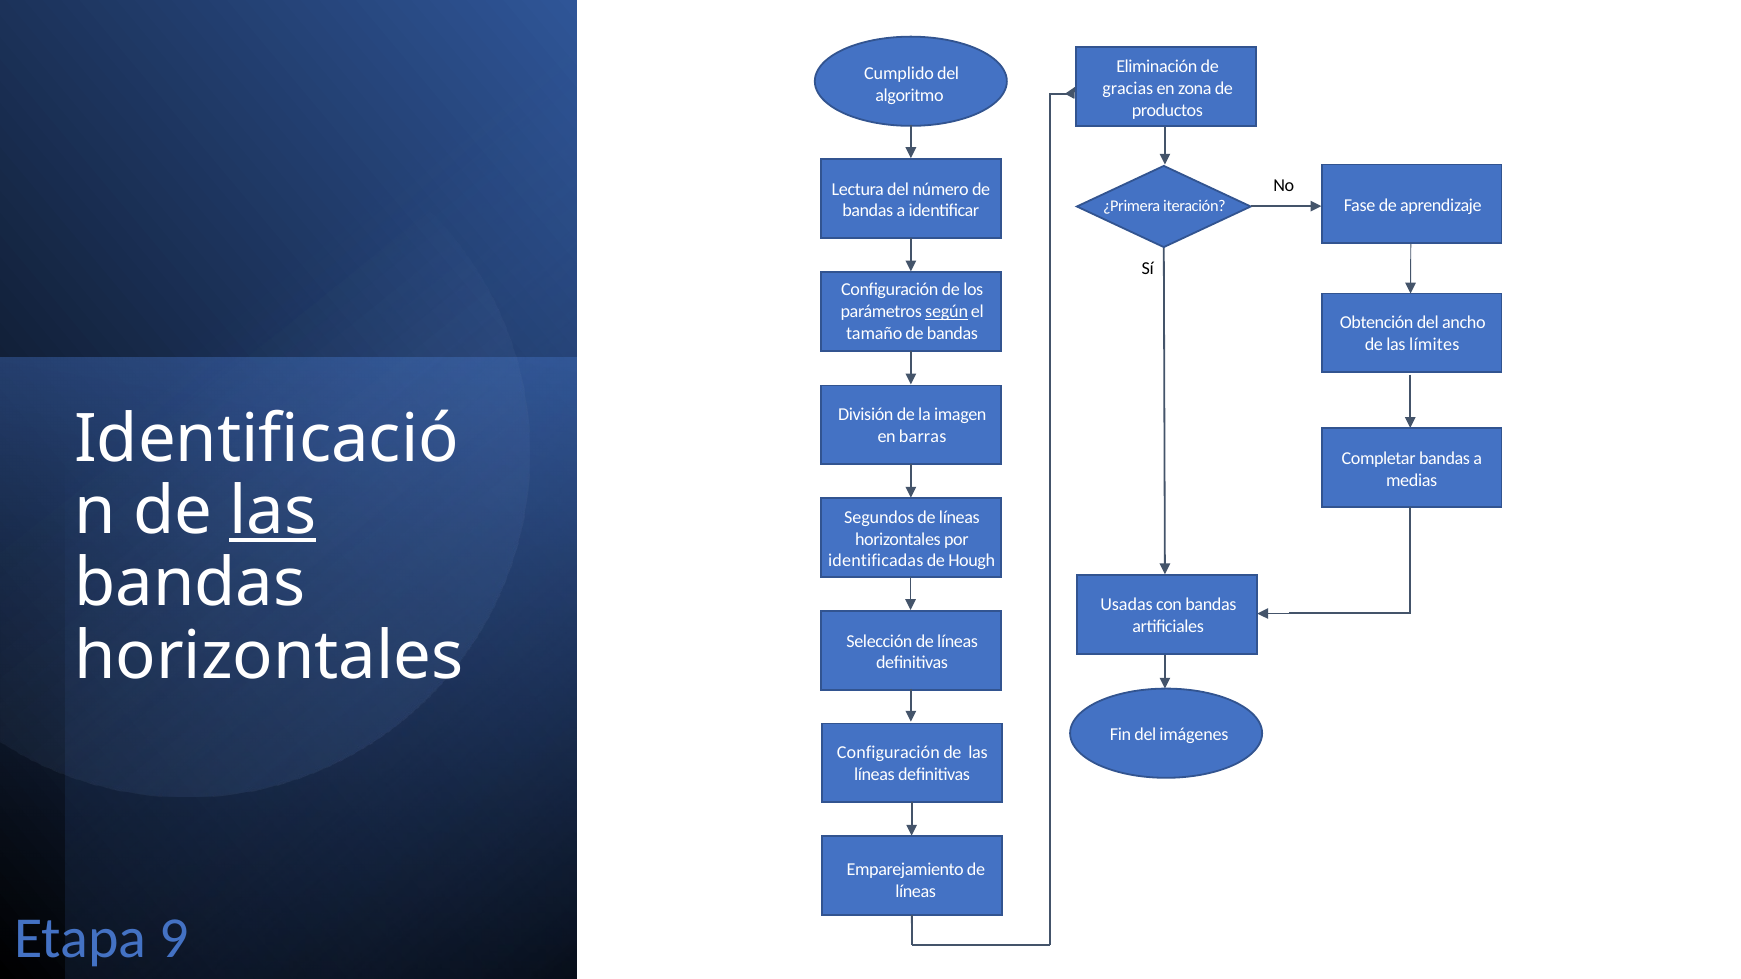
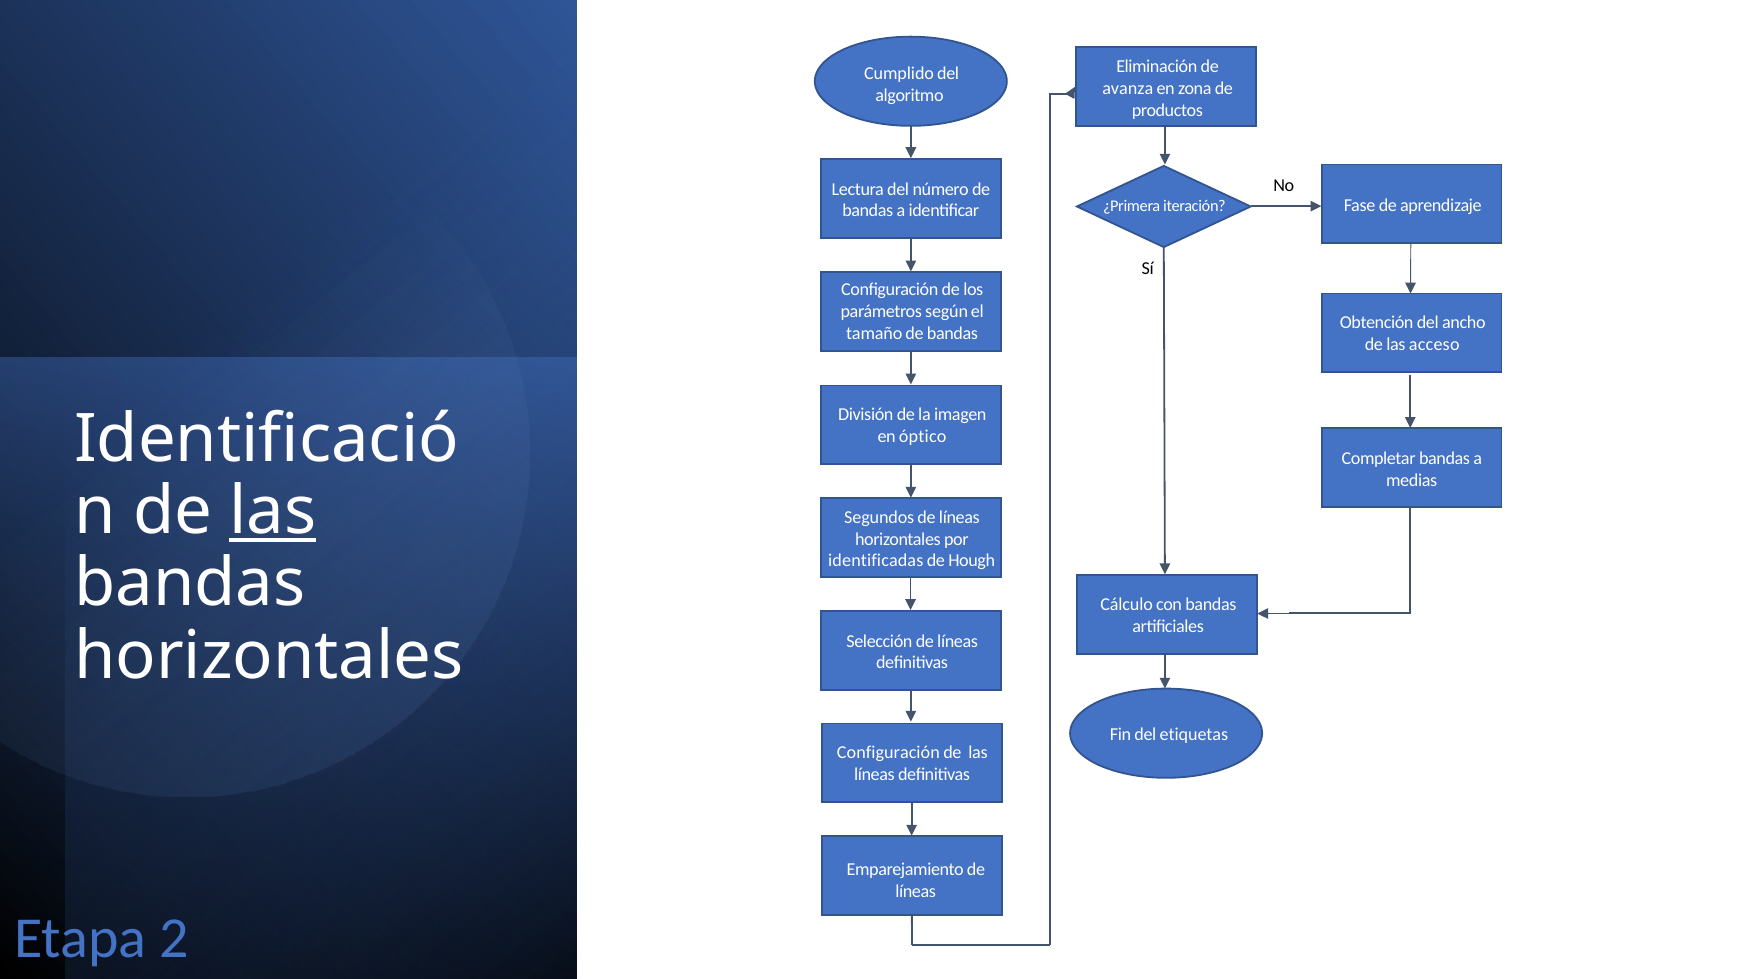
gracias: gracias -> avanza (1128, 88)
según underline: present -> none (947, 311)
límites: límites -> acceso (1434, 345)
barras: barras -> óptico (923, 436)
Usadas: Usadas -> Cálculo (1127, 605)
imágenes: imágenes -> etiquetas (1194, 734)
9: 9 -> 2 (174, 939)
